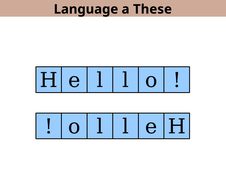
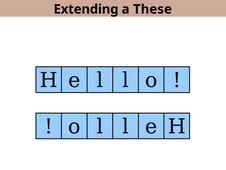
Language: Language -> Extending (86, 9)
